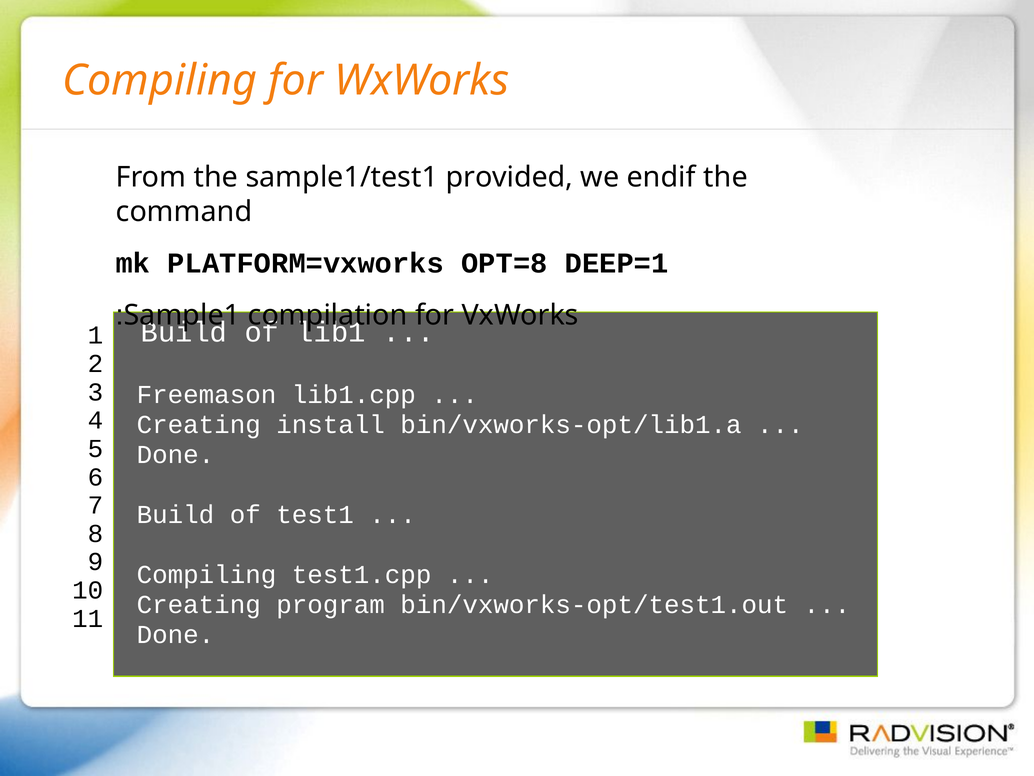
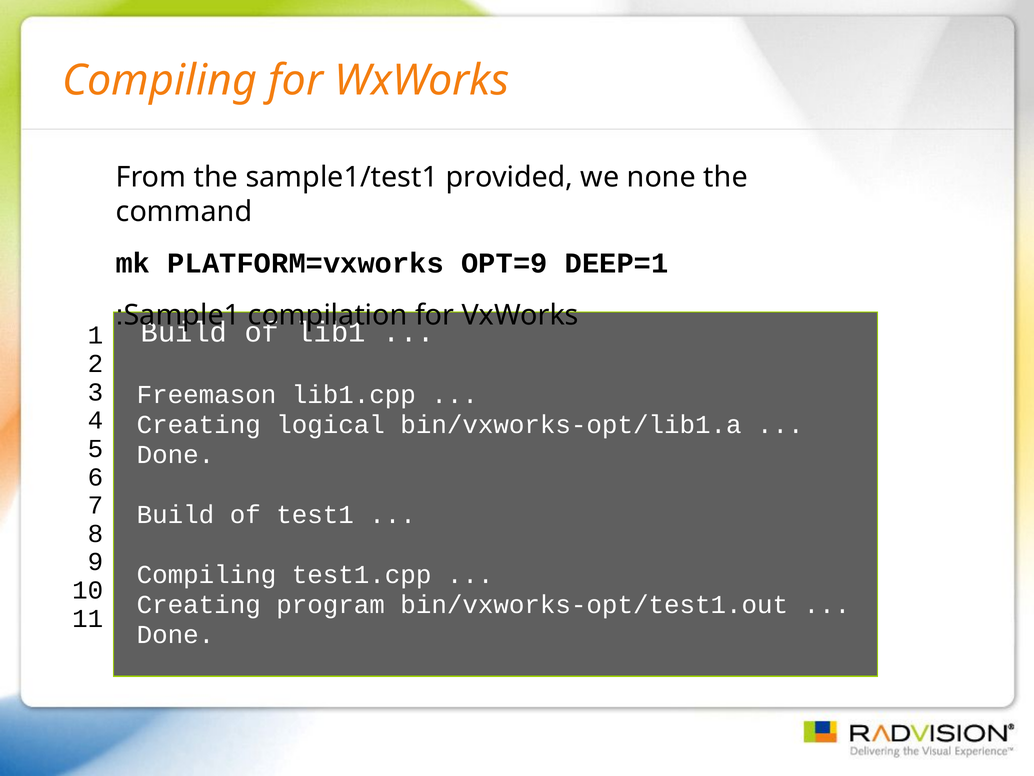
endif: endif -> none (661, 177)
OPT=8: OPT=8 -> OPT=9 (504, 263)
install: install -> logical (331, 424)
